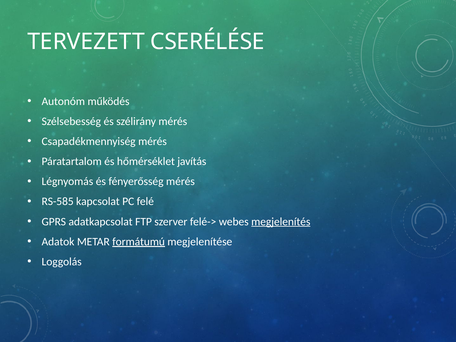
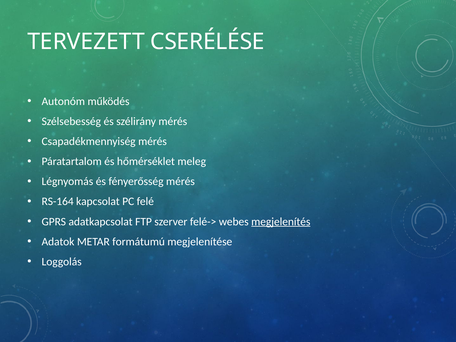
javítás: javítás -> meleg (192, 162)
RS-585: RS-585 -> RS-164 (58, 202)
formátumú underline: present -> none (139, 242)
